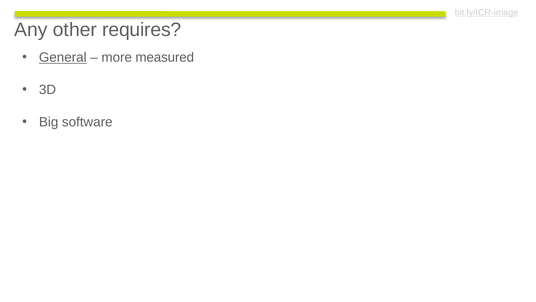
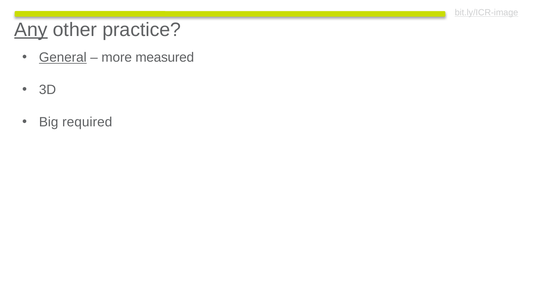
Any underline: none -> present (31, 30)
requires: requires -> practice (142, 30)
software: software -> required (87, 122)
